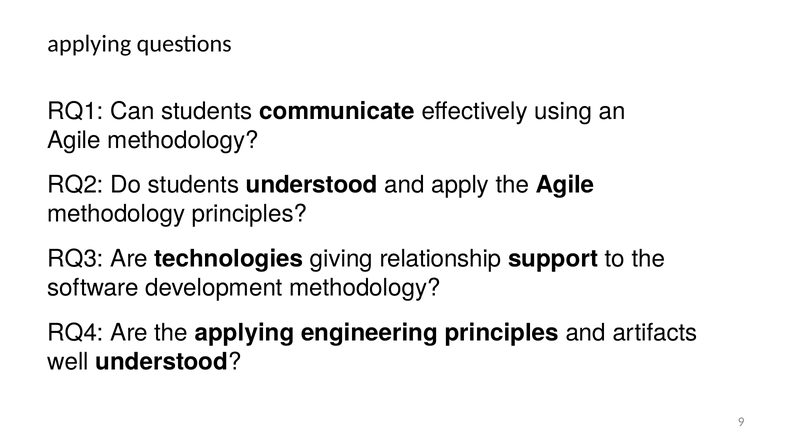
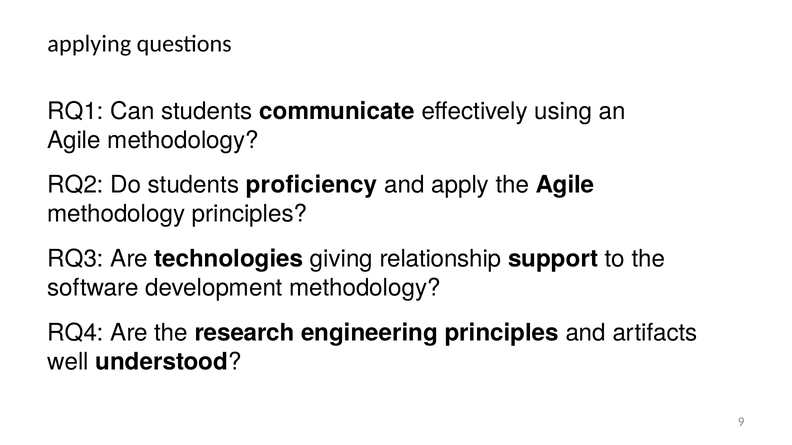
students understood: understood -> proficiency (312, 185)
the applying: applying -> research (245, 333)
